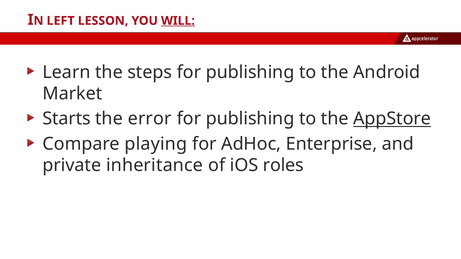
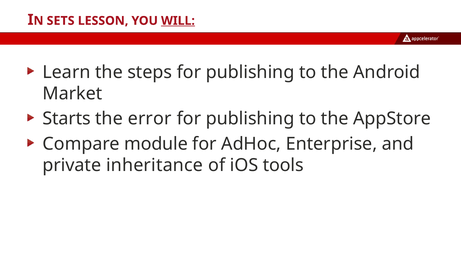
LEFT: LEFT -> SETS (61, 21)
AppStore underline: present -> none (392, 119)
playing: playing -> module (156, 144)
roles: roles -> tools (283, 166)
